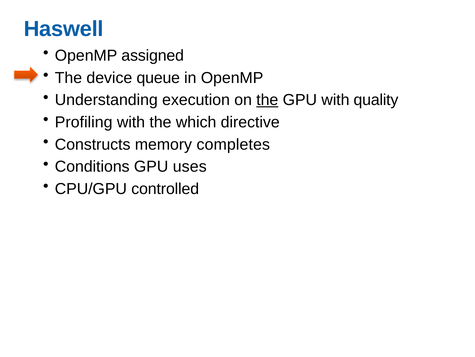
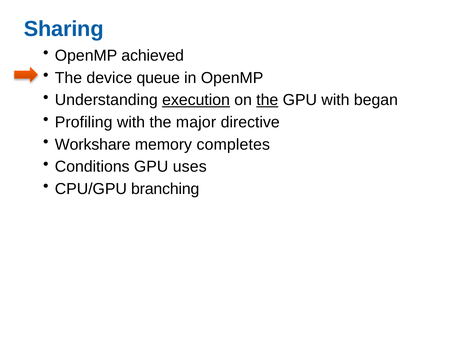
Haswell: Haswell -> Sharing (64, 29)
assigned: assigned -> achieved (153, 56)
execution underline: none -> present (196, 100)
quality: quality -> began (376, 100)
which: which -> major (196, 122)
Constructs: Constructs -> Workshare (93, 144)
controlled: controlled -> branching (165, 188)
